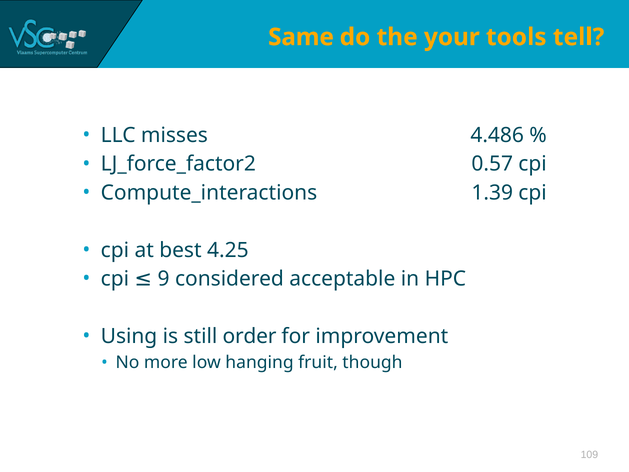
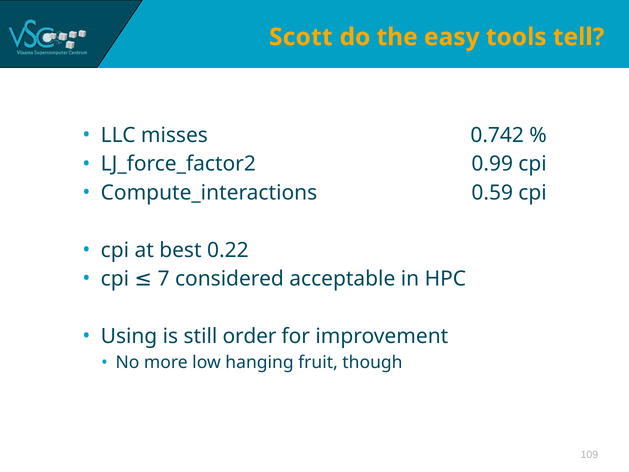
Same: Same -> Scott (301, 37)
your: your -> easy (452, 37)
4.486: 4.486 -> 0.742 (497, 135)
0.57: 0.57 -> 0.99 (492, 164)
1.39: 1.39 -> 0.59 (492, 193)
4.25: 4.25 -> 0.22 (228, 250)
9: 9 -> 7 (164, 279)
